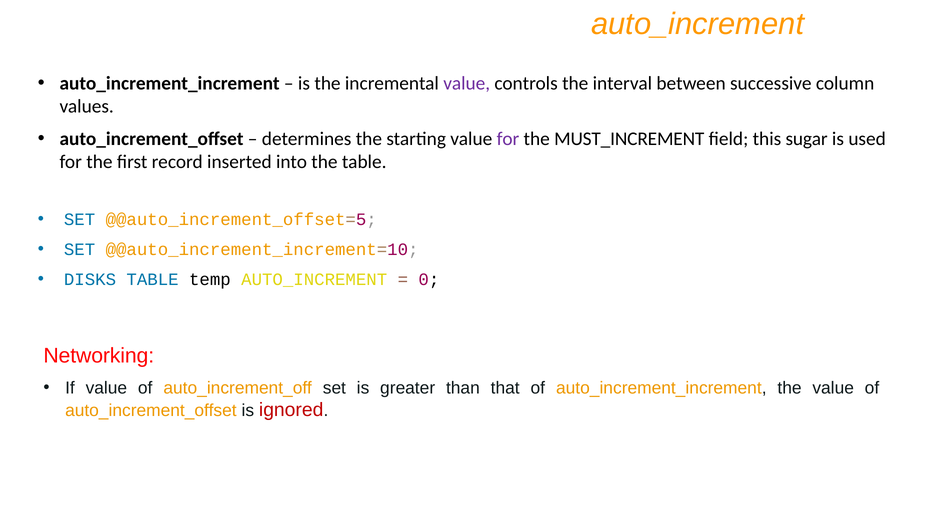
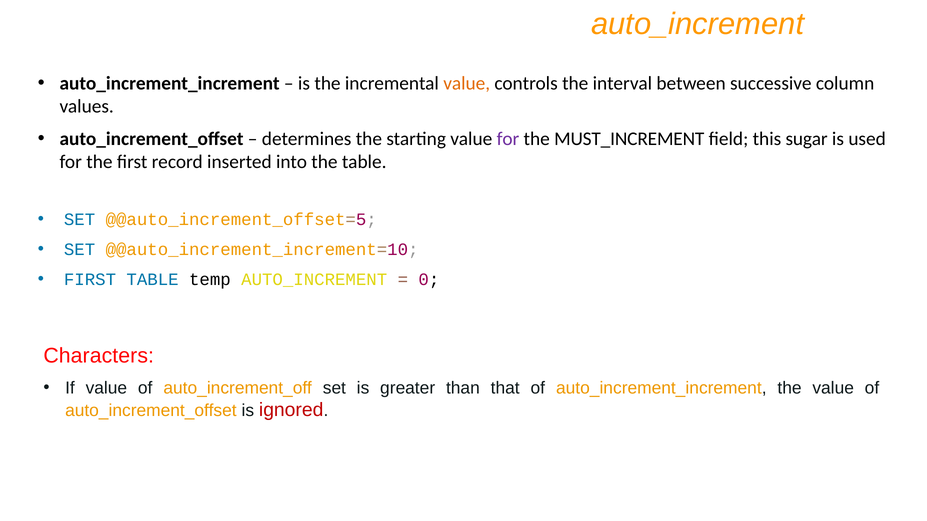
value colour: purple -> orange (467, 83)
DISKS: DISKS -> FIRST (90, 280)
Networking: Networking -> Characters (99, 356)
